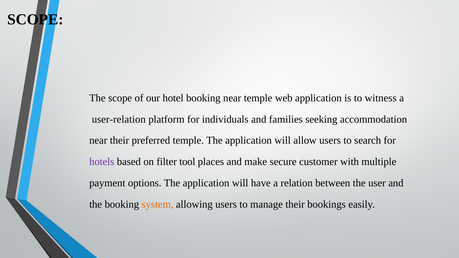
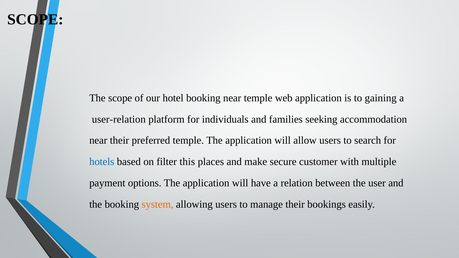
witness: witness -> gaining (381, 98)
hotels colour: purple -> blue (102, 162)
tool: tool -> this (187, 162)
